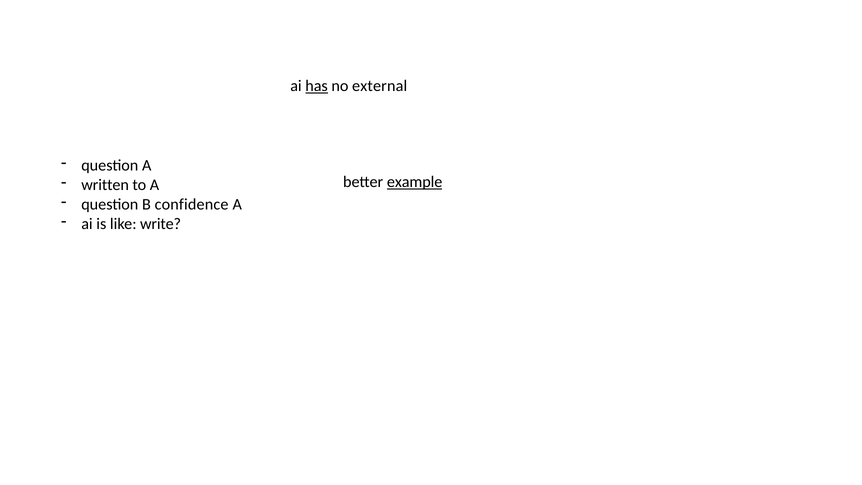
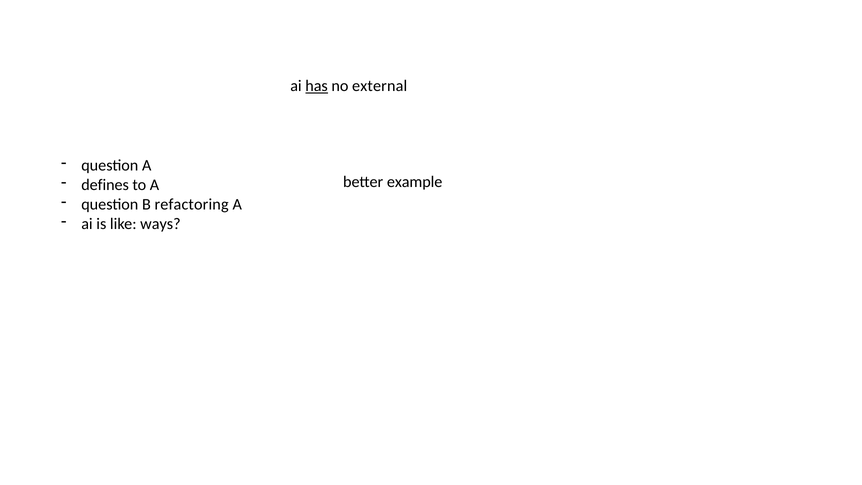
example underline: present -> none (415, 182)
written: written -> defines (105, 185)
confidence: confidence -> refactoring (192, 204)
write: write -> ways (160, 224)
